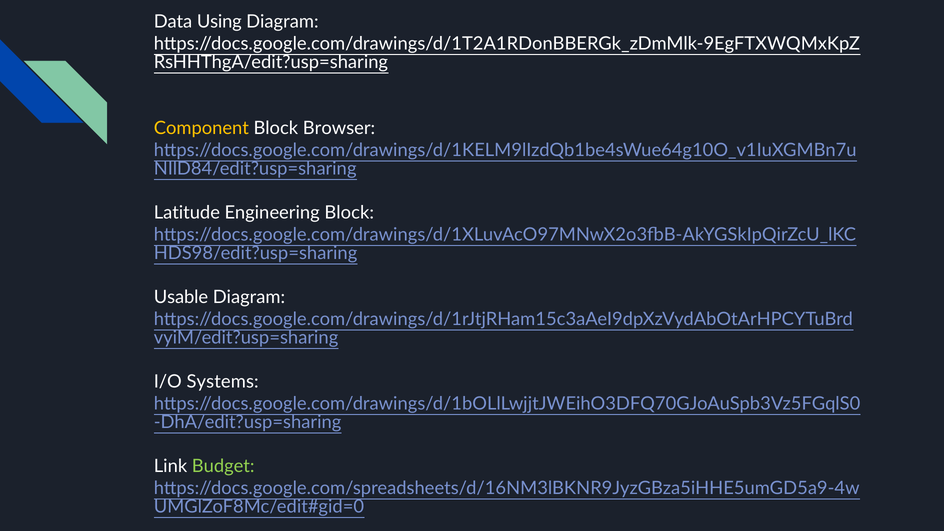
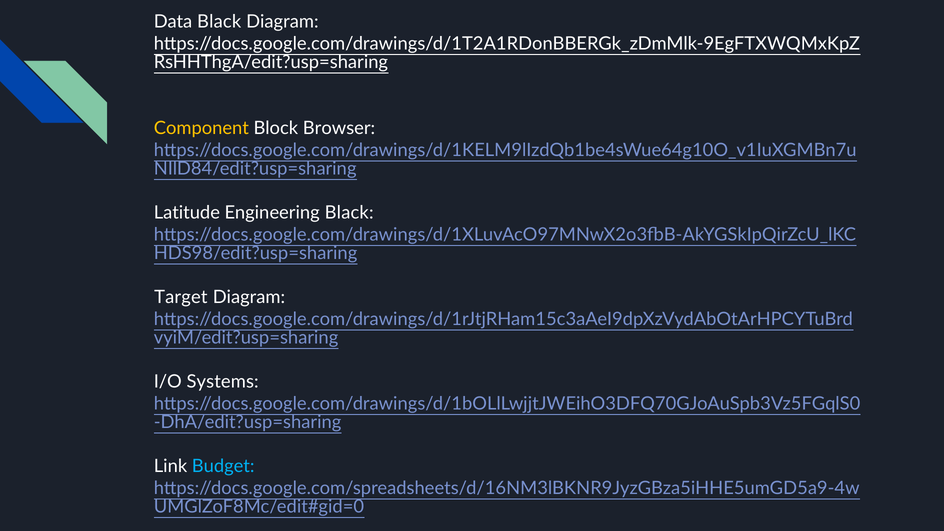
Data Using: Using -> Black (219, 22)
Engineering Block: Block -> Black (349, 213)
Usable: Usable -> Target (181, 297)
Budget colour: light green -> light blue (223, 466)
